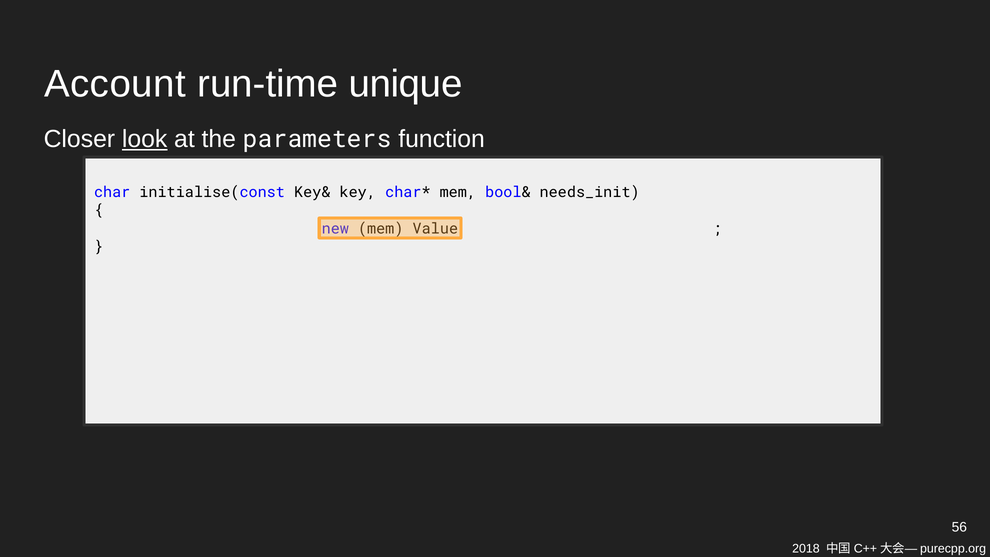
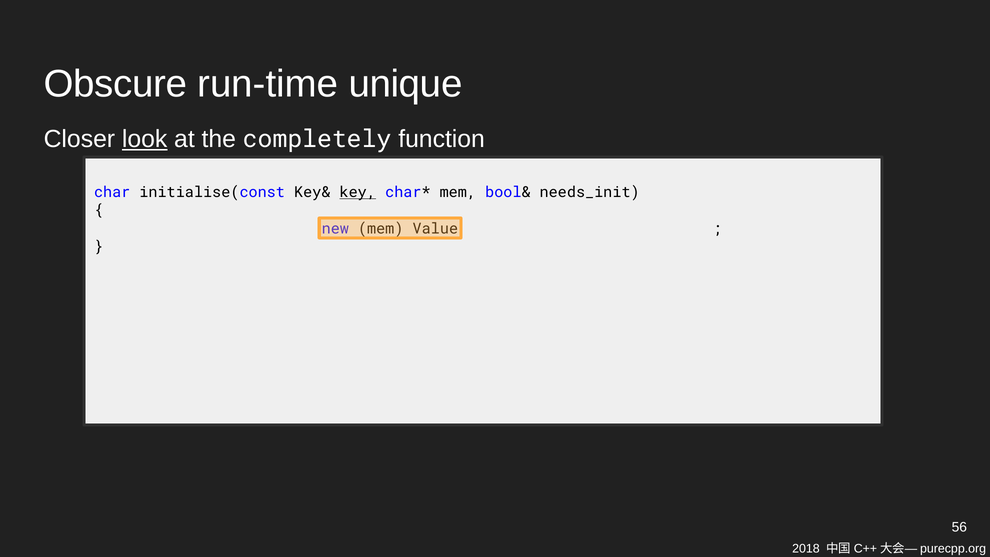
Account: Account -> Obscure (115, 84)
parameters: parameters -> completely (317, 139)
key underline: none -> present (358, 192)
